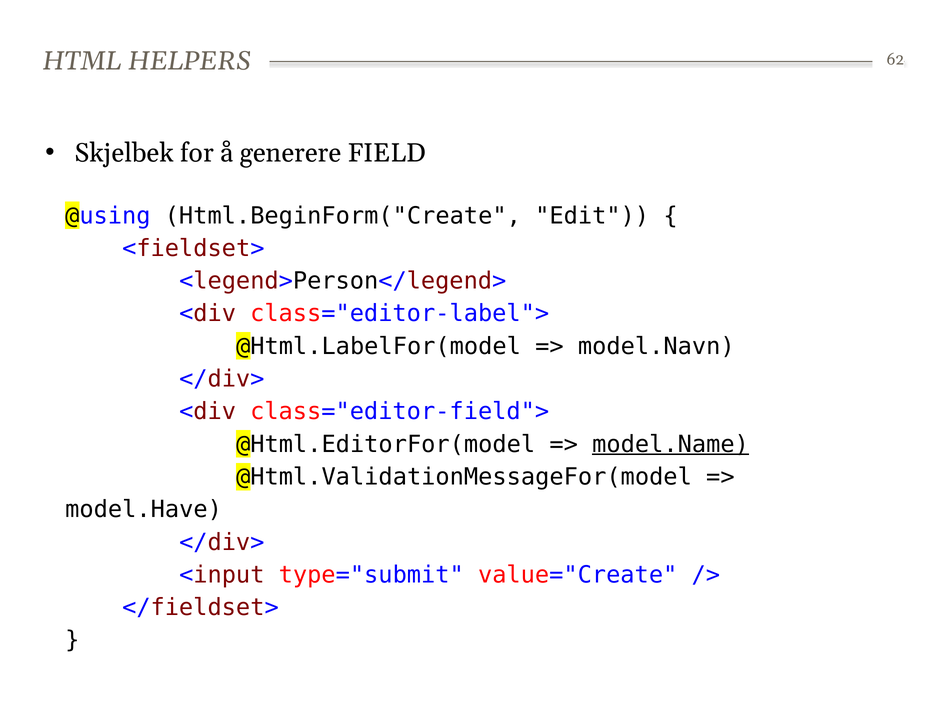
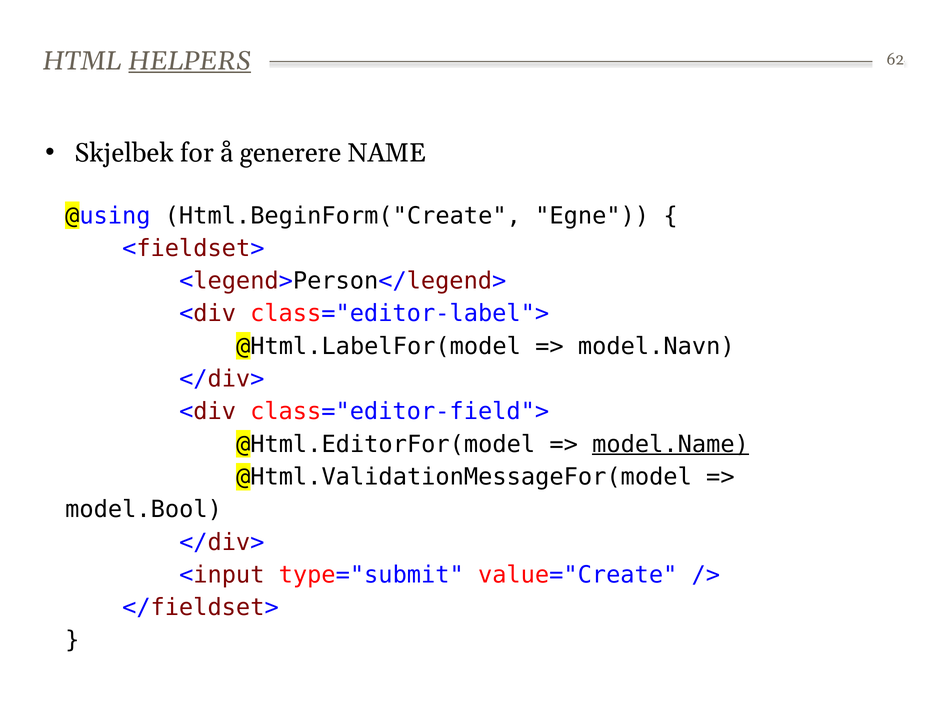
HELPERS underline: none -> present (190, 61)
FIELD: FIELD -> NAME (387, 153)
Edit: Edit -> Egne (592, 216)
model.Have: model.Have -> model.Bool (144, 510)
